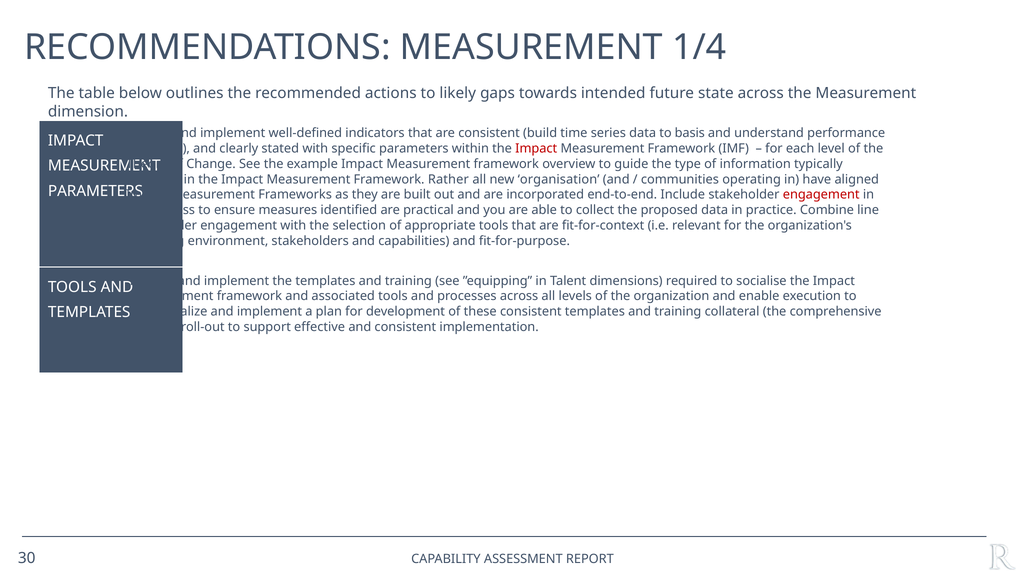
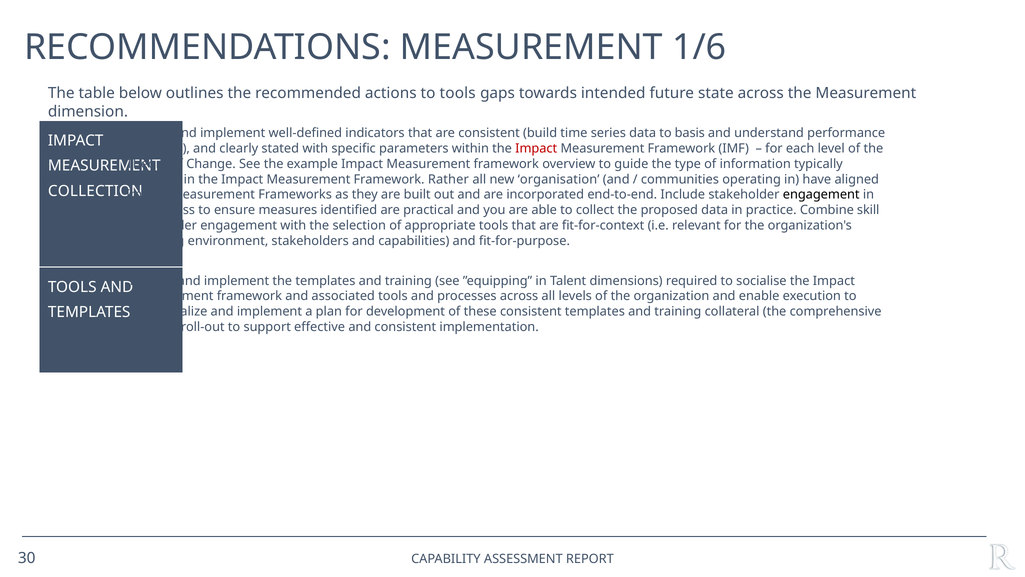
1/4: 1/4 -> 1/6 (699, 47)
to likely: likely -> tools (458, 93)
PARAMETERS: PARAMETERS -> COLLECTION (95, 191)
engagement colour: red -> black (821, 195)
line: line -> skill (868, 210)
